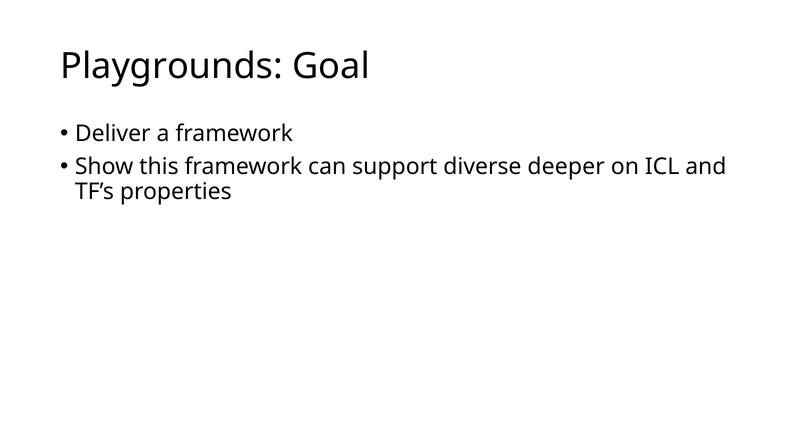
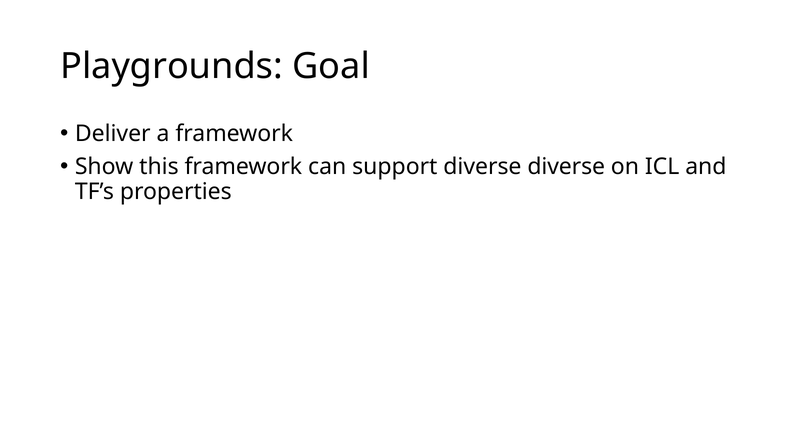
diverse deeper: deeper -> diverse (566, 166)
